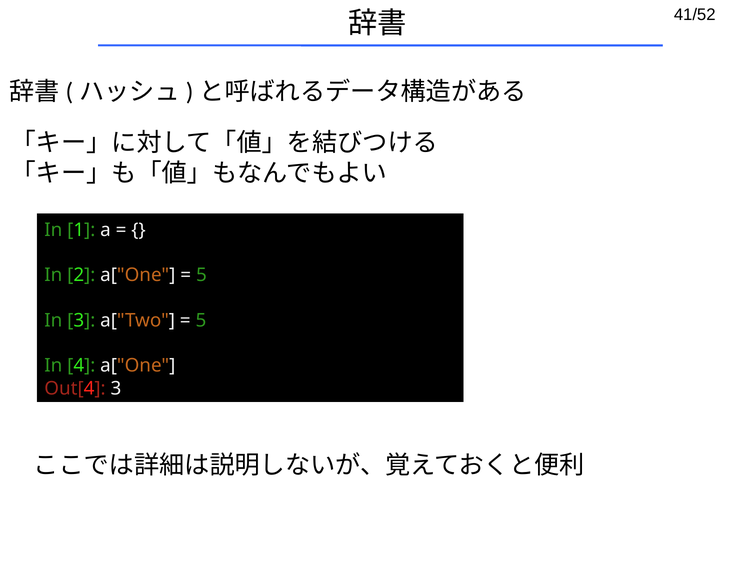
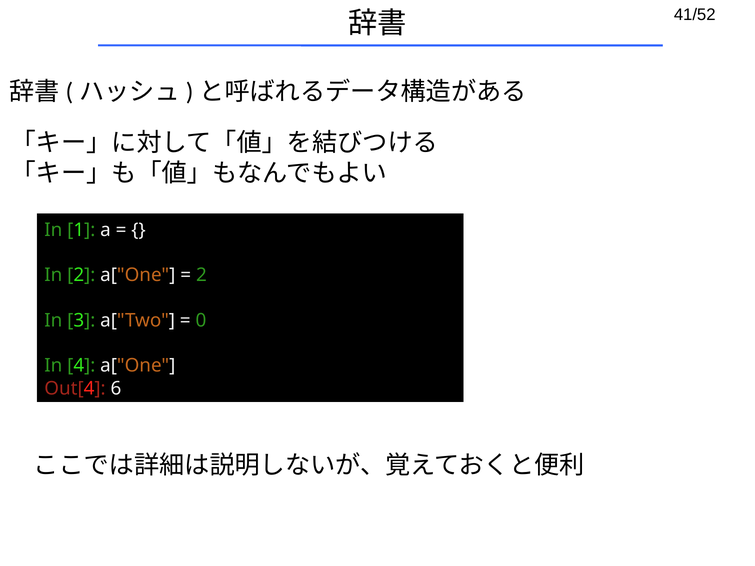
5: 5 -> 2 (201, 275)
5: 5 -> 0 (201, 321)
Out[4 3: 3 -> 6 (116, 388)
